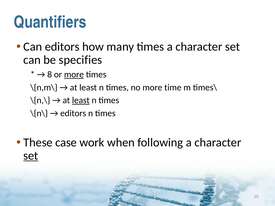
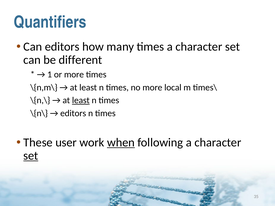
specifies: specifies -> different (80, 60)
8: 8 -> 1 (50, 75)
more underline: present -> none (74, 75)
time: time -> local (173, 88)
case: case -> user (66, 143)
when underline: none -> present (121, 143)
